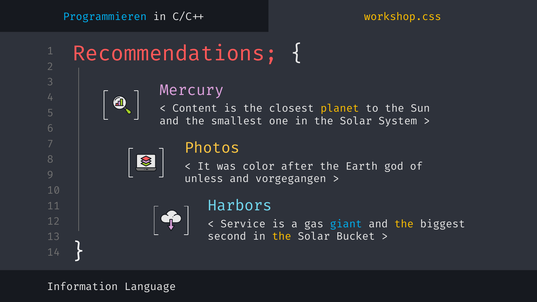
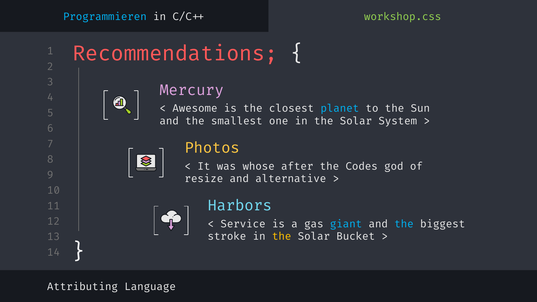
workshop.css colour: yellow -> light green (403, 17)
Content: Content -> Awesome (195, 109)
planet colour: yellow -> light blue (340, 109)
color: color -> whose (259, 166)
Earth: Earth -> Codes (362, 166)
unless: unless -> resize (204, 179)
vorgegangen: vorgegangen -> alternative (291, 179)
the colour: yellow -> light blue (404, 224)
second: second -> stroke (227, 237)
Information: Information -> Attributing (82, 287)
